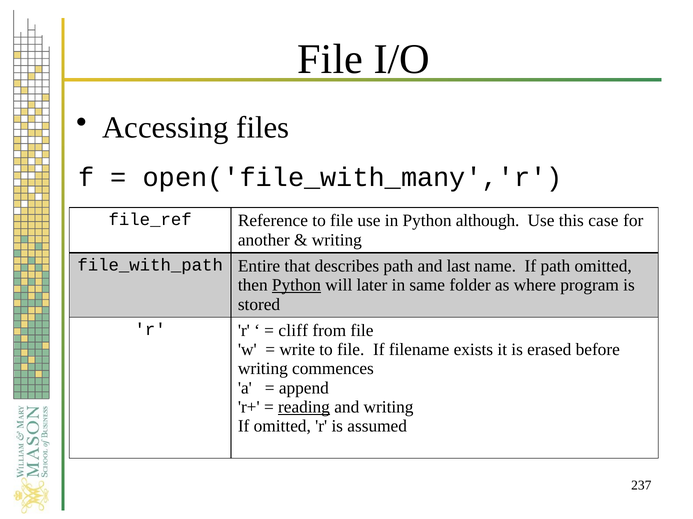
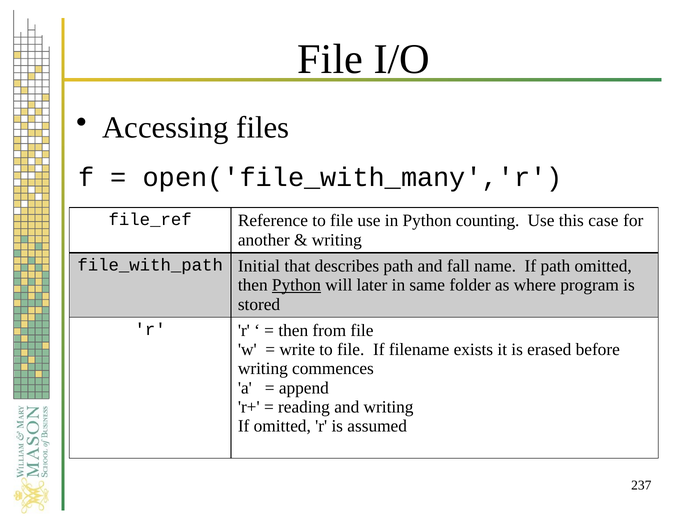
although: although -> counting (488, 221)
Entire: Entire -> Initial (259, 266)
last: last -> fall (458, 266)
cliff: cliff -> then (293, 331)
reading underline: present -> none (304, 408)
